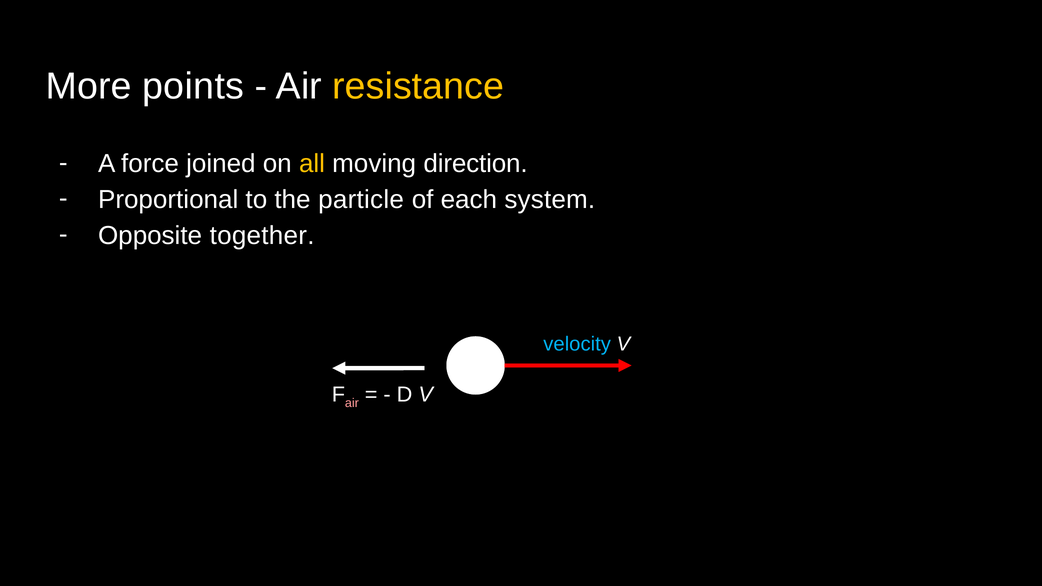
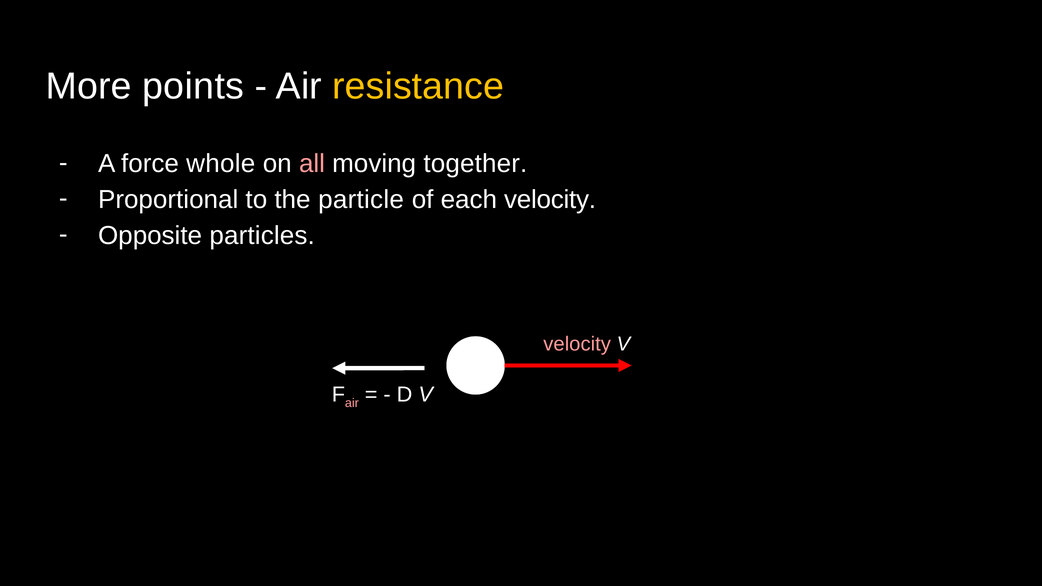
joined: joined -> whole (221, 164)
all colour: yellow -> pink (312, 164)
direction: direction -> together (475, 164)
each system: system -> velocity (550, 200)
together: together -> particles (262, 236)
velocity colour: light blue -> pink (577, 344)
